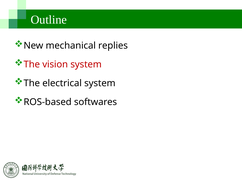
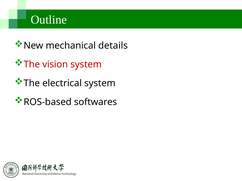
replies: replies -> details (113, 46)
